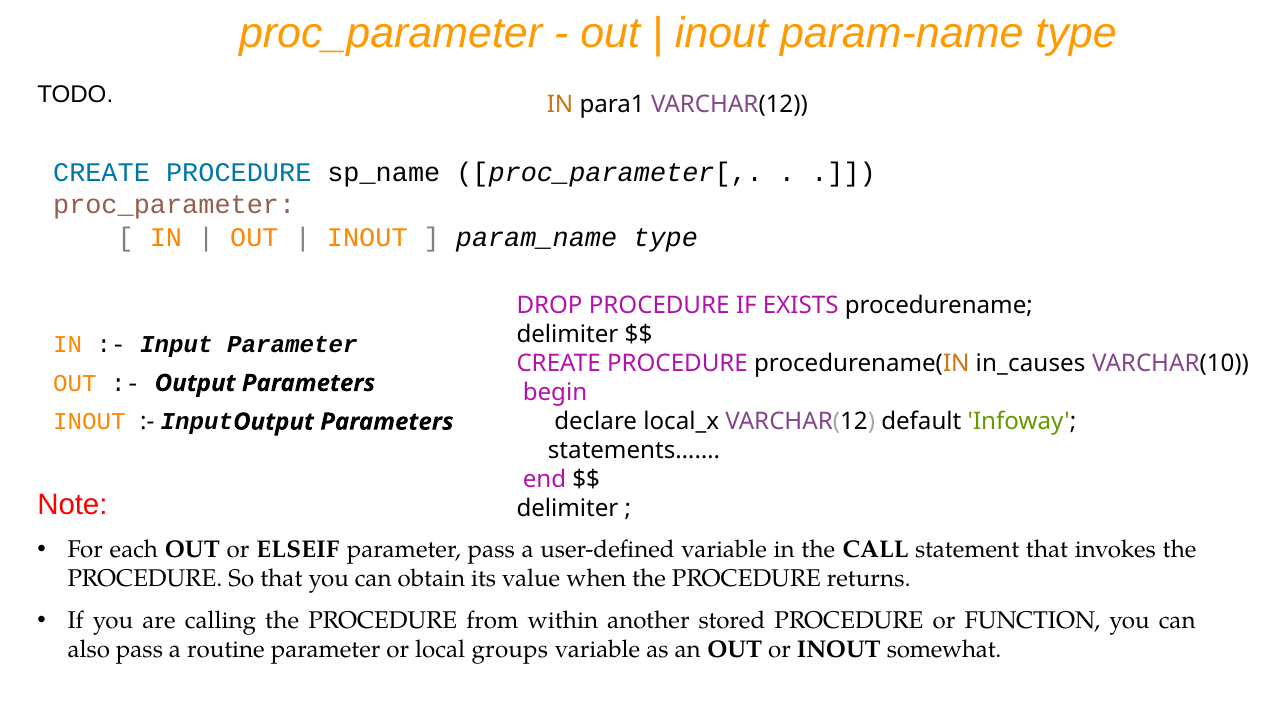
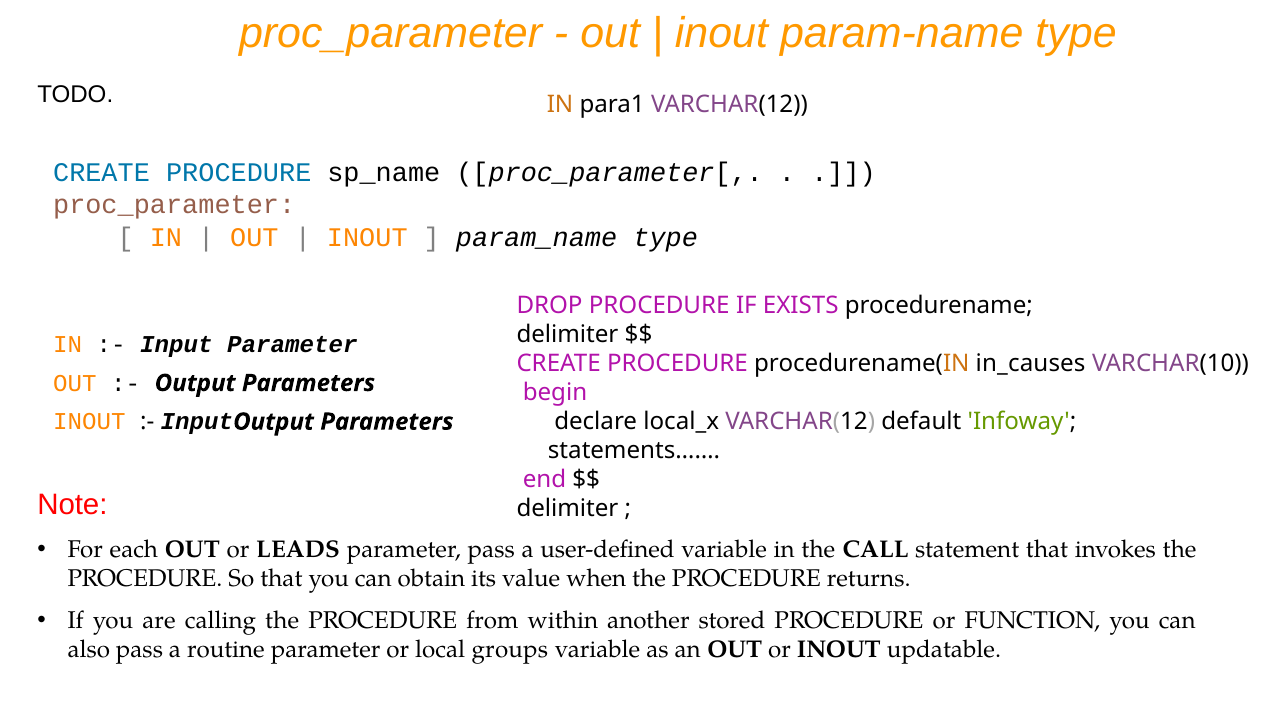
ELSEIF: ELSEIF -> LEADS (298, 549)
somewhat: somewhat -> updatable (944, 649)
